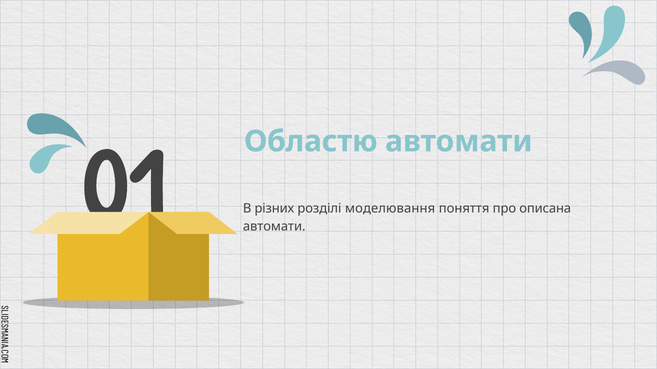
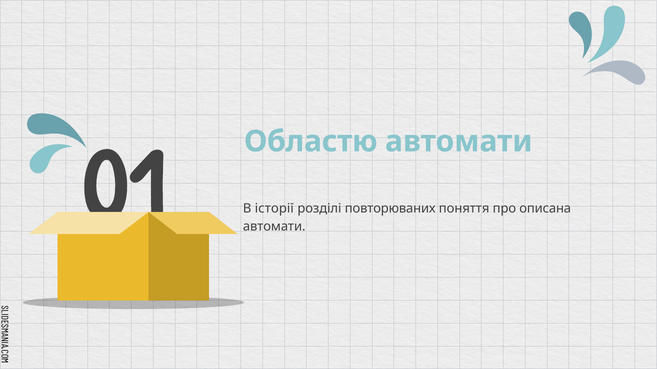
різних: різних -> історії (274, 209)
моделювання: моделювання -> повторюваних (390, 209)
